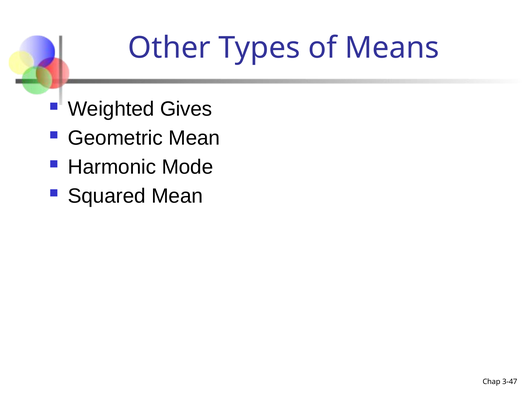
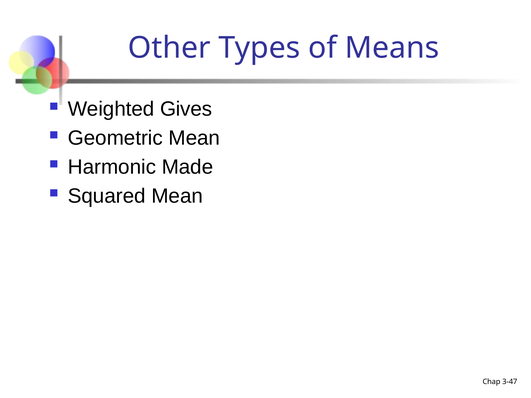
Mode: Mode -> Made (187, 167)
